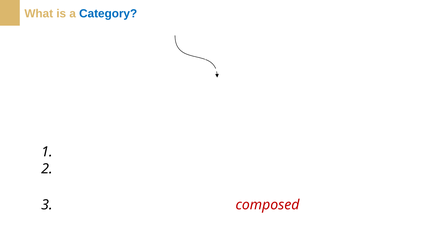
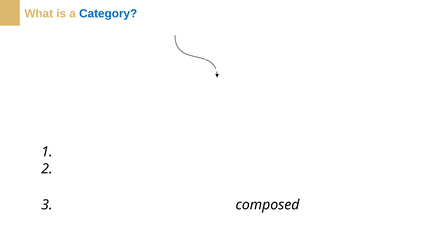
composed colour: red -> black (267, 205)
